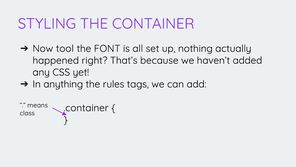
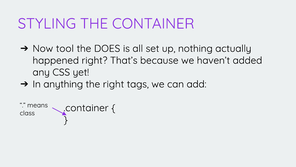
FONT: FONT -> DOES (107, 48)
the rules: rules -> right (113, 84)
